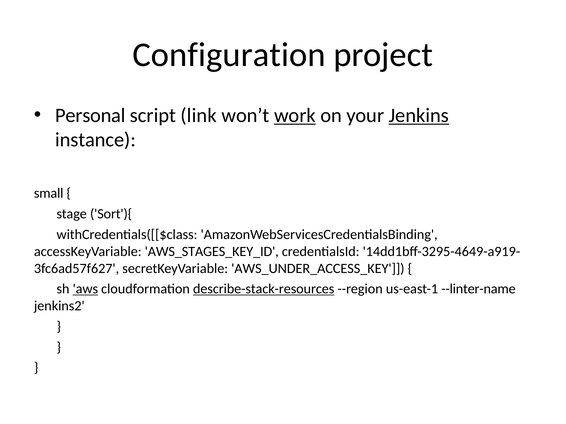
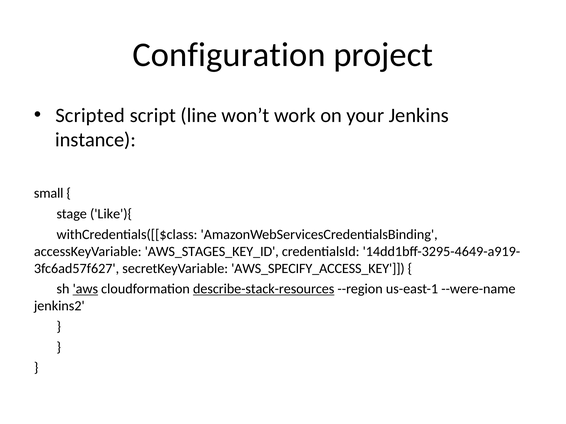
Personal: Personal -> Scripted (90, 116)
link: link -> line (199, 116)
work underline: present -> none (295, 116)
Jenkins underline: present -> none (419, 116)
Sort'){: Sort'){ -> Like'){ (111, 214)
AWS_UNDER_ACCESS_KEY: AWS_UNDER_ACCESS_KEY -> AWS_SPECIFY_ACCESS_KEY (318, 269)
--linter-name: --linter-name -> --were-name (478, 289)
